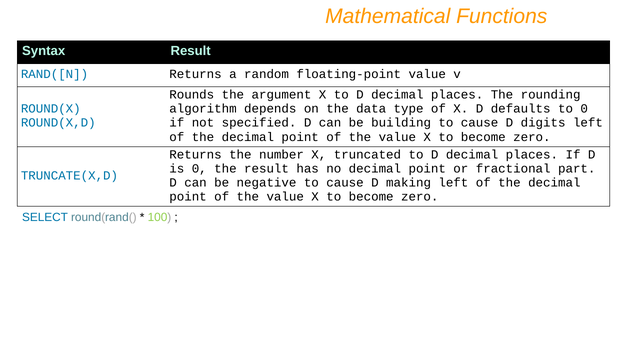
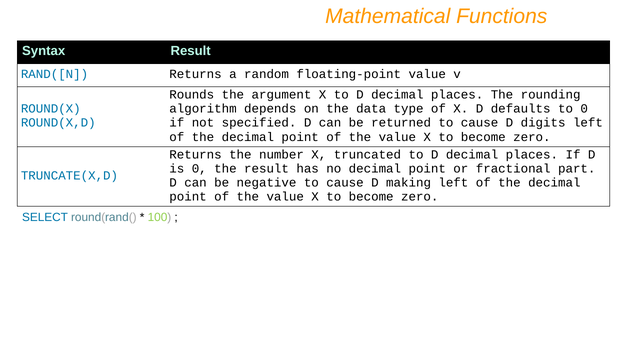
building: building -> returned (401, 123)
